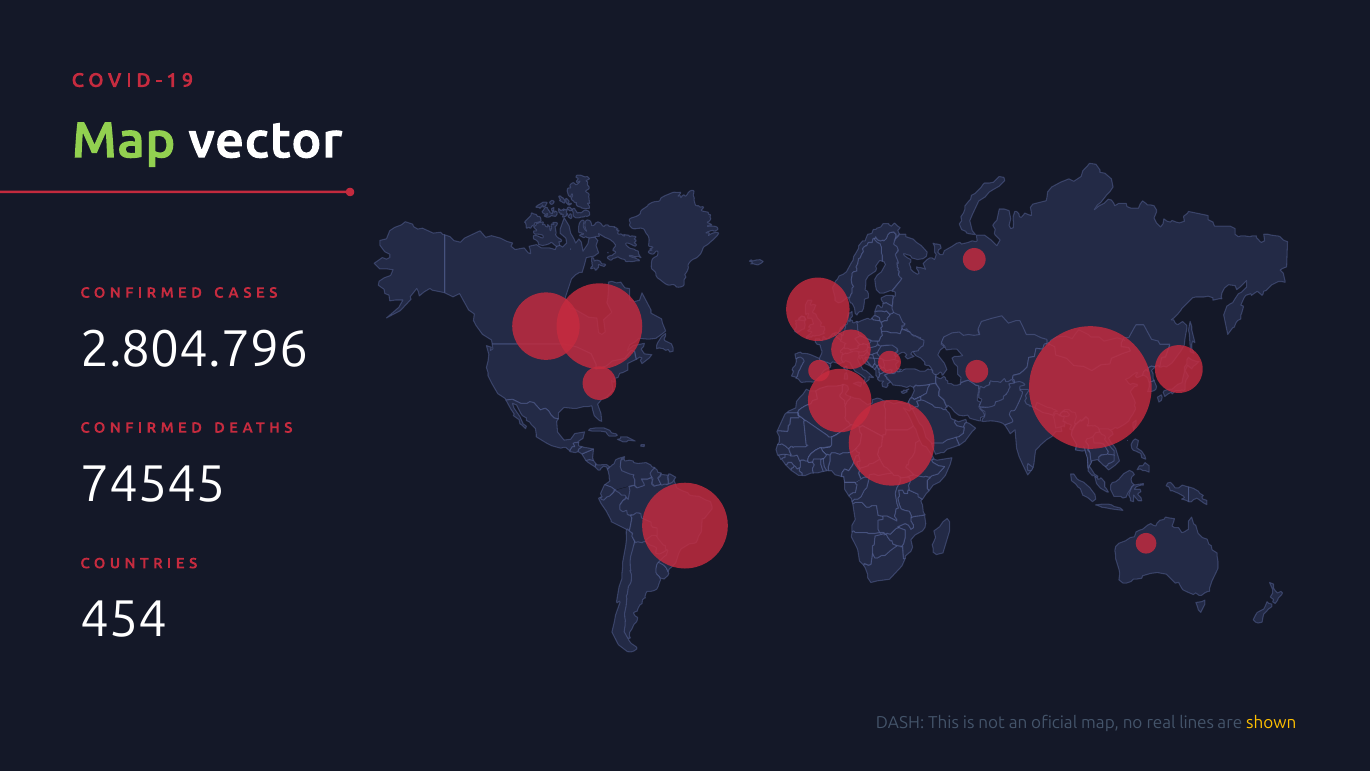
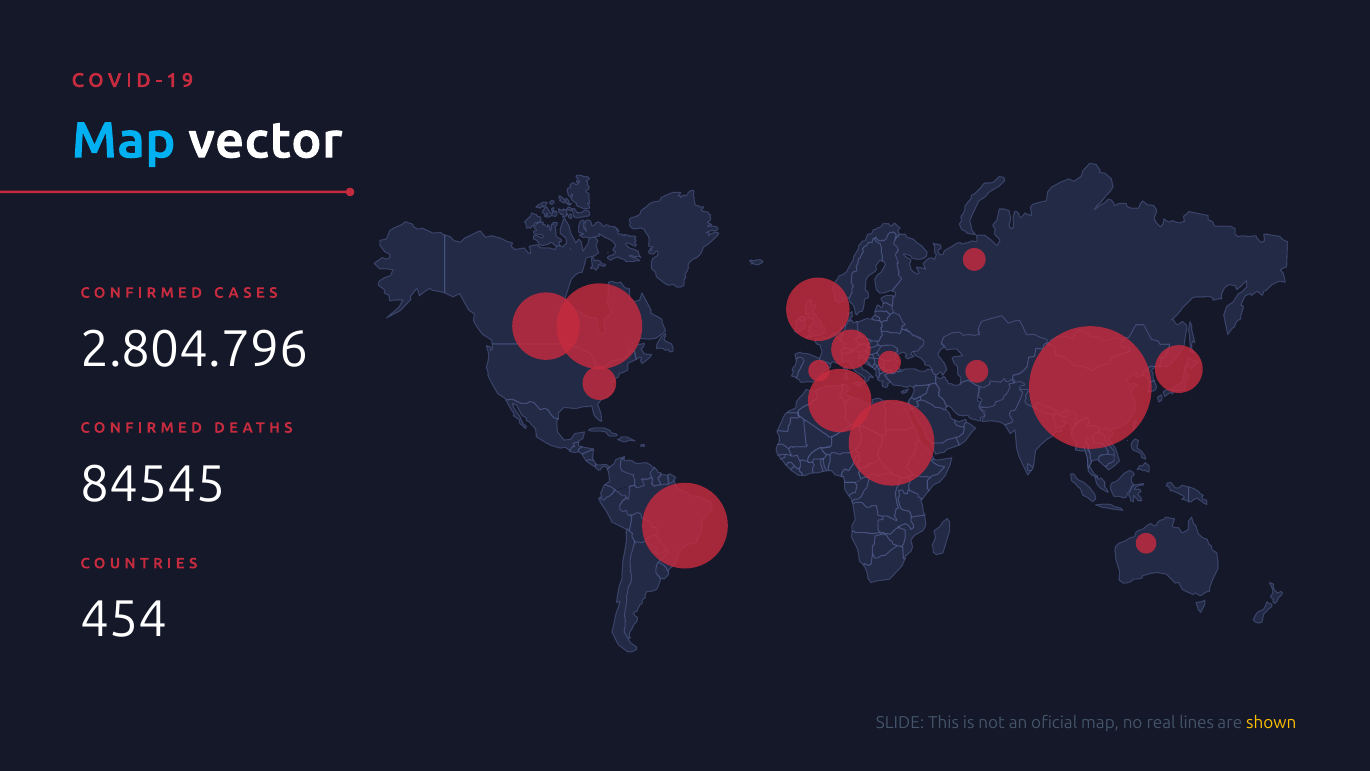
Map colour: light green -> light blue (124, 141)
74545: 74545 -> 84545 (153, 484)
DASH: DASH -> SLIDE (900, 723)
